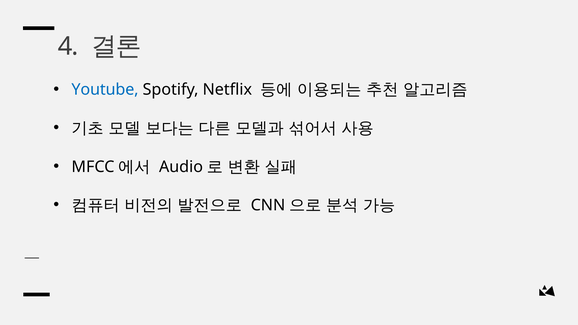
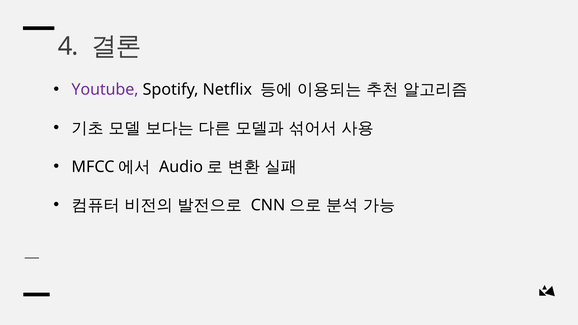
Youtube colour: blue -> purple (105, 90)
